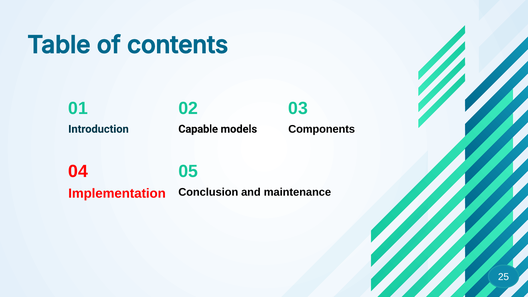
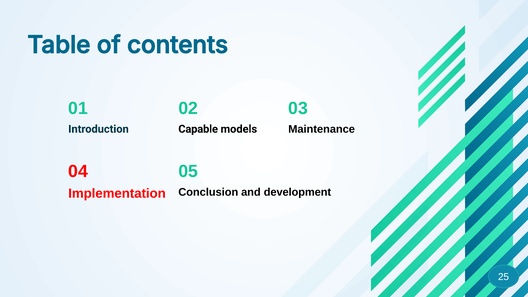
Components: Components -> Maintenance (322, 129)
maintenance: maintenance -> development (297, 192)
